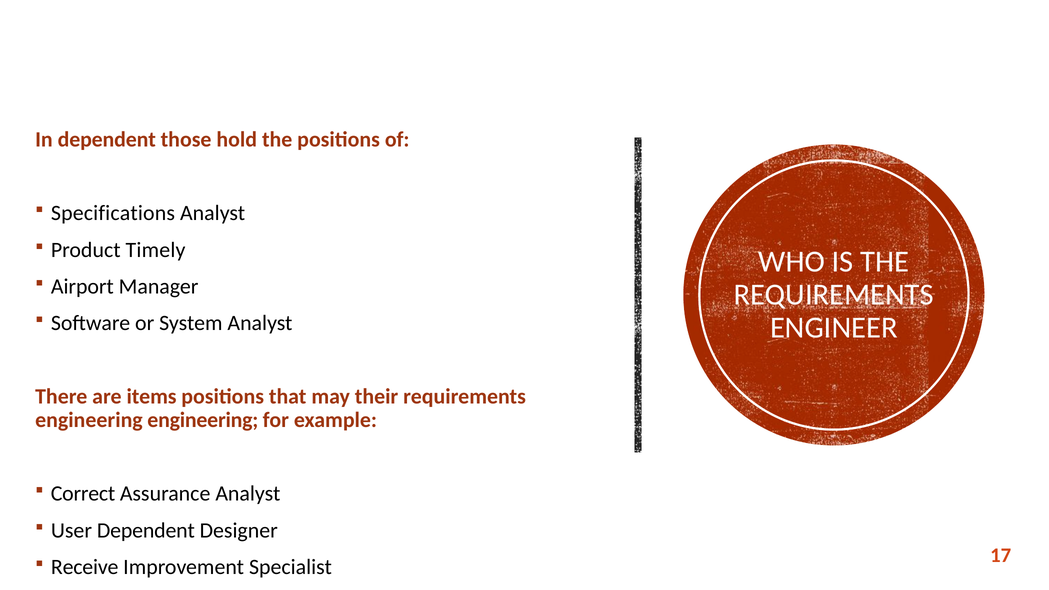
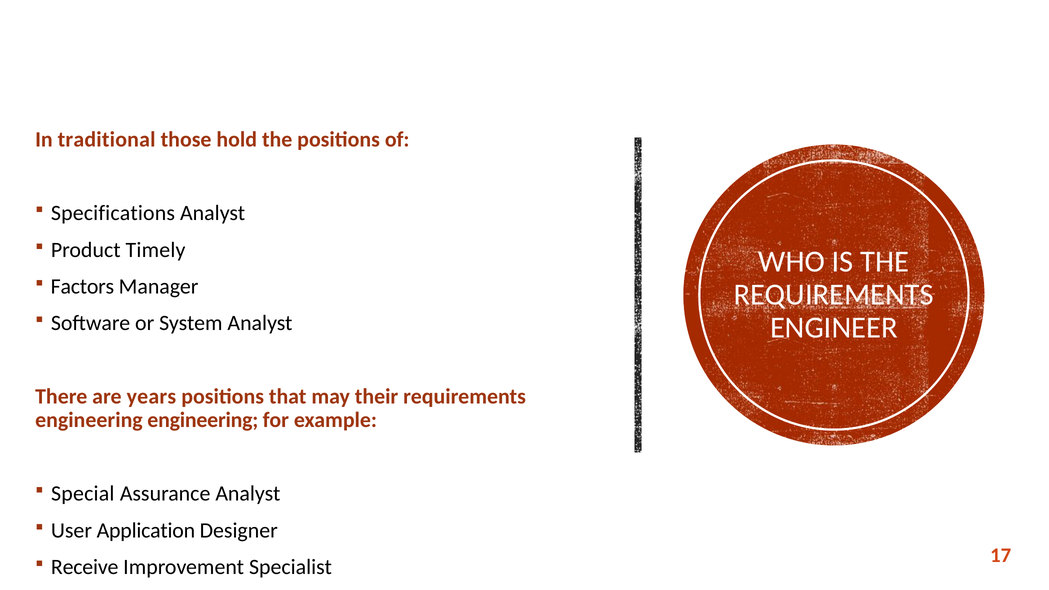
In dependent: dependent -> traditional (107, 140)
Airport: Airport -> Factors (82, 287)
items: items -> years (151, 397)
Correct: Correct -> Special (83, 494)
User Dependent: Dependent -> Application (146, 530)
